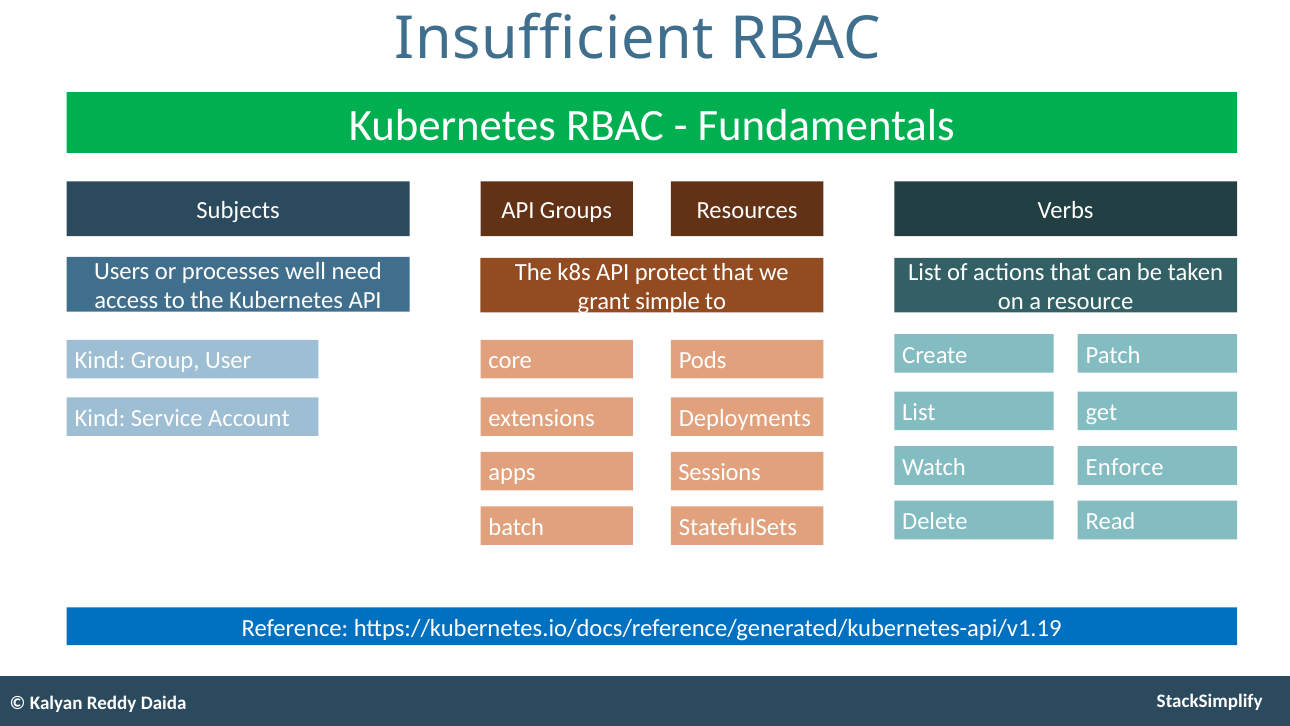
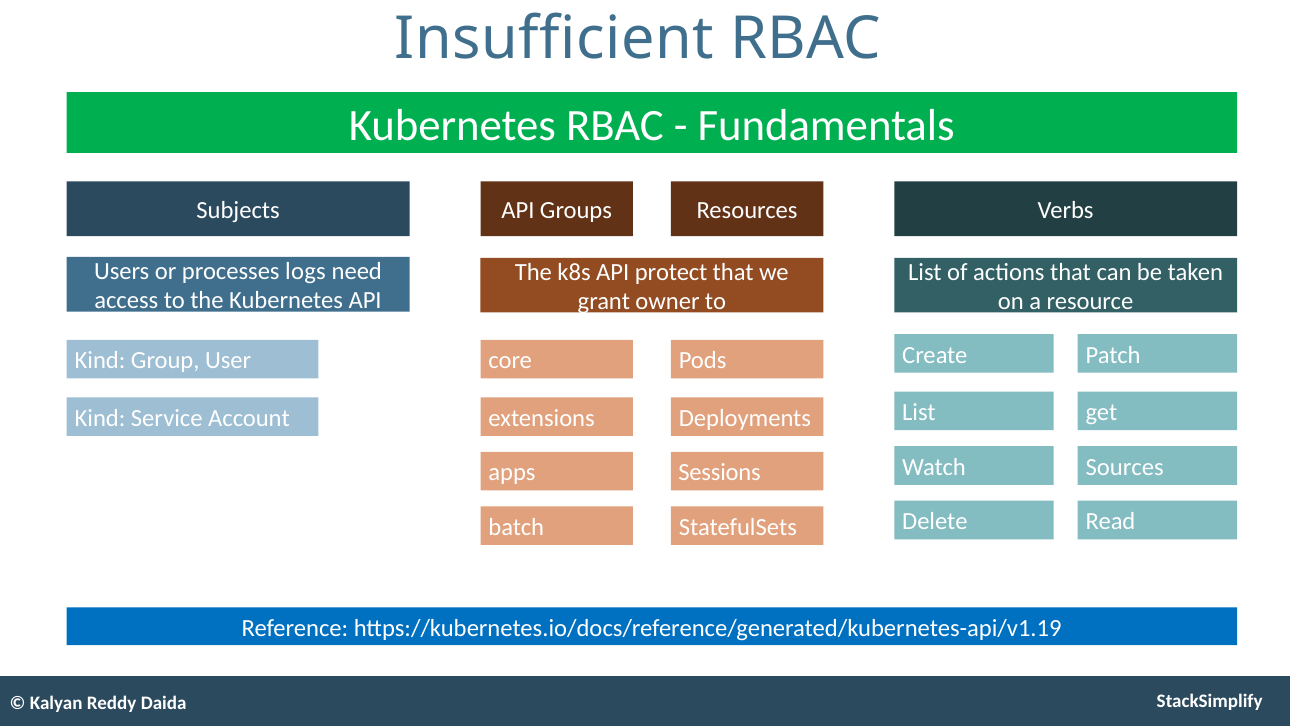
well: well -> logs (305, 271)
simple: simple -> owner (668, 301)
Enforce: Enforce -> Sources (1125, 467)
